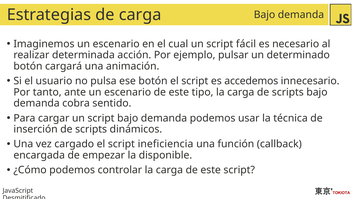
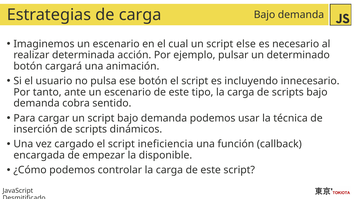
fácil: fácil -> else (246, 44)
accedemos: accedemos -> incluyendo (251, 81)
